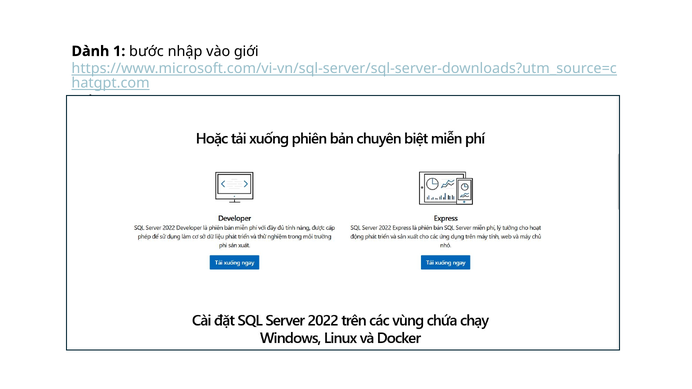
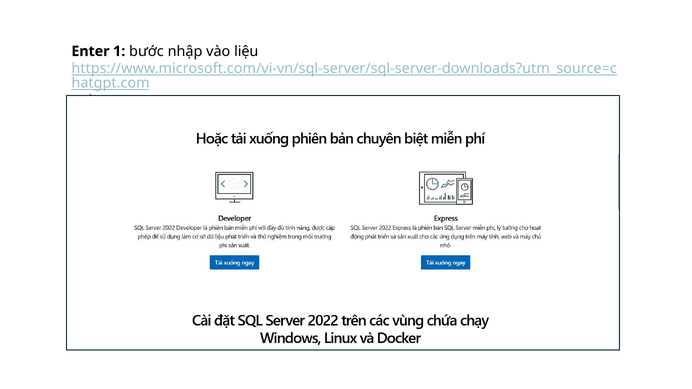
Dành: Dành -> Enter (90, 51)
giới: giới -> liệu (246, 51)
